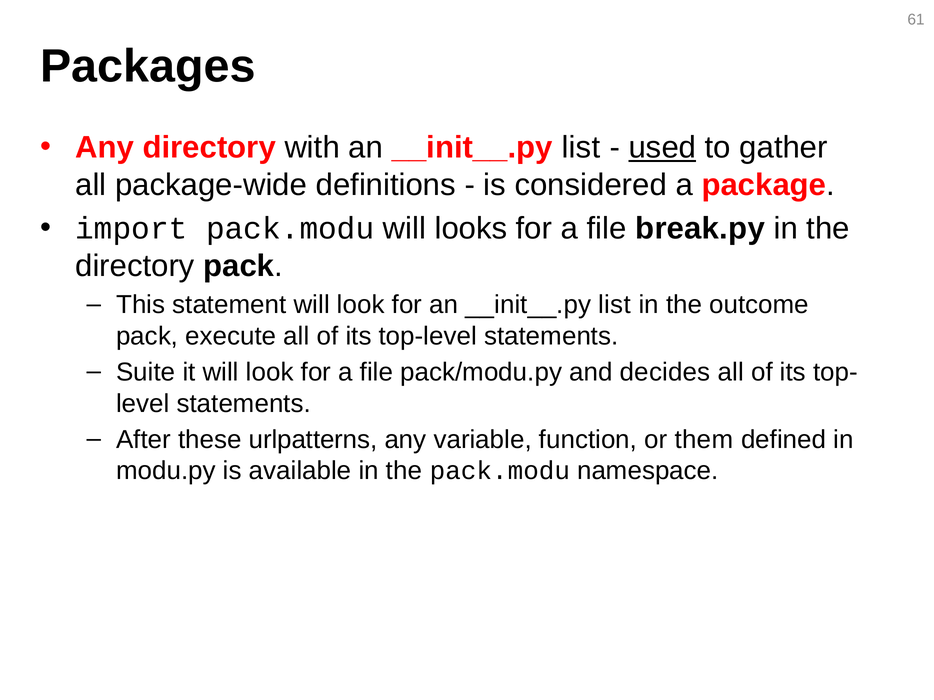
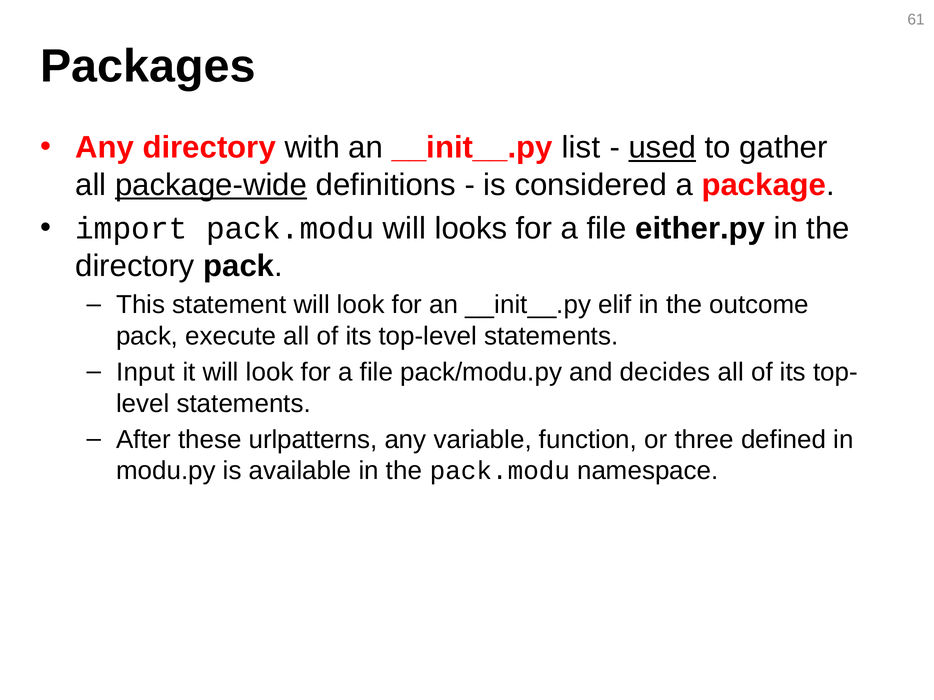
package-wide underline: none -> present (211, 185)
break.py: break.py -> either.py (700, 229)
for an __init__.py list: list -> elif (615, 305)
Suite: Suite -> Input (146, 373)
them: them -> three (704, 440)
